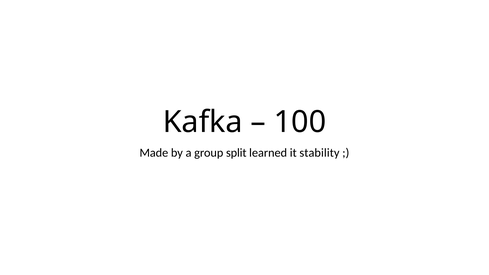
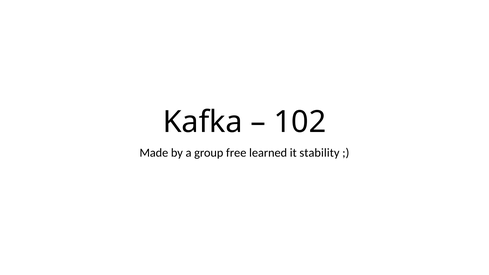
100: 100 -> 102 (300, 122)
split: split -> free (236, 153)
